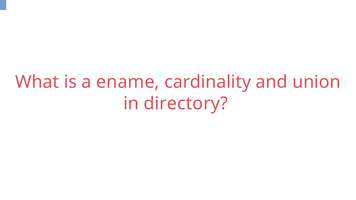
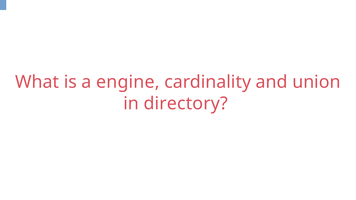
ename: ename -> engine (128, 82)
